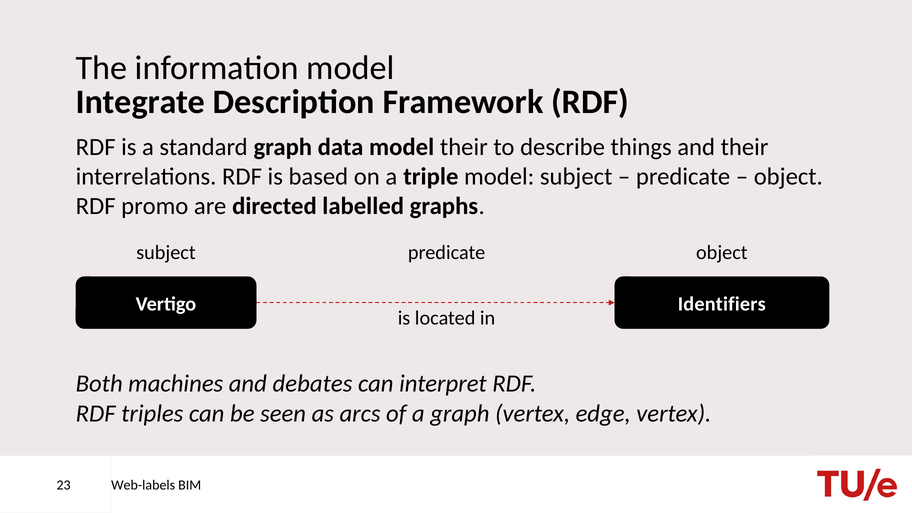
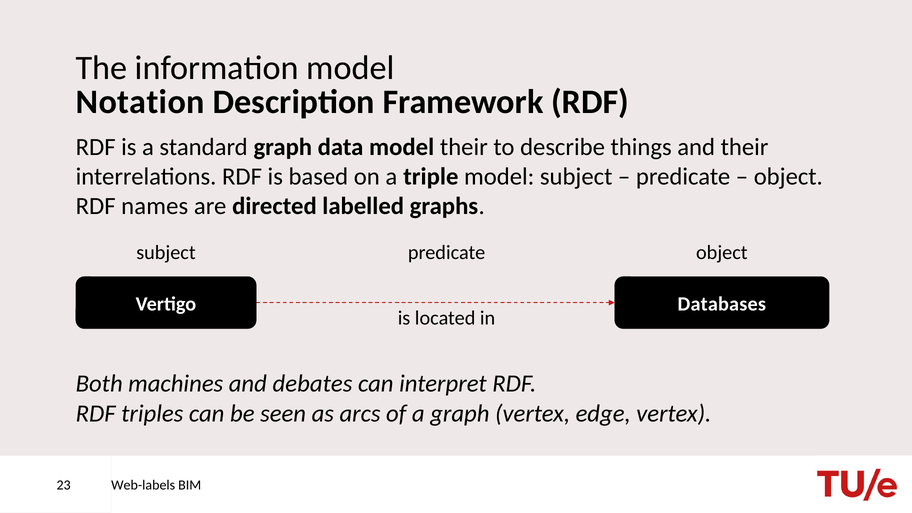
Integrate: Integrate -> Notation (140, 102)
promo: promo -> names (155, 206)
Identifiers: Identifiers -> Databases (722, 304)
